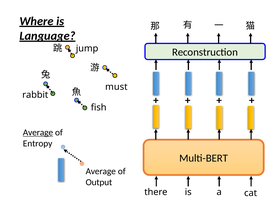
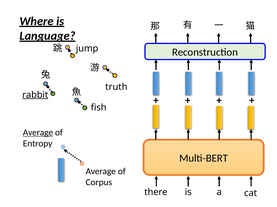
must: must -> truth (116, 87)
rabbit underline: none -> present (35, 95)
Output: Output -> Corpus (99, 183)
